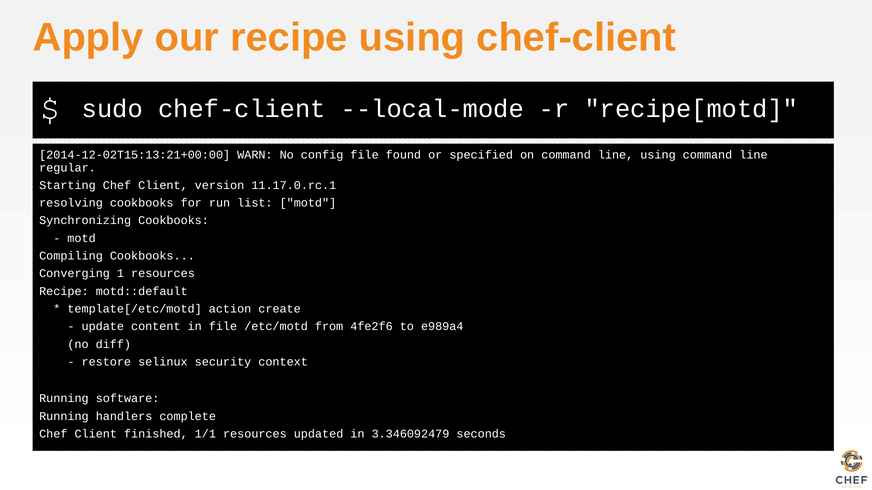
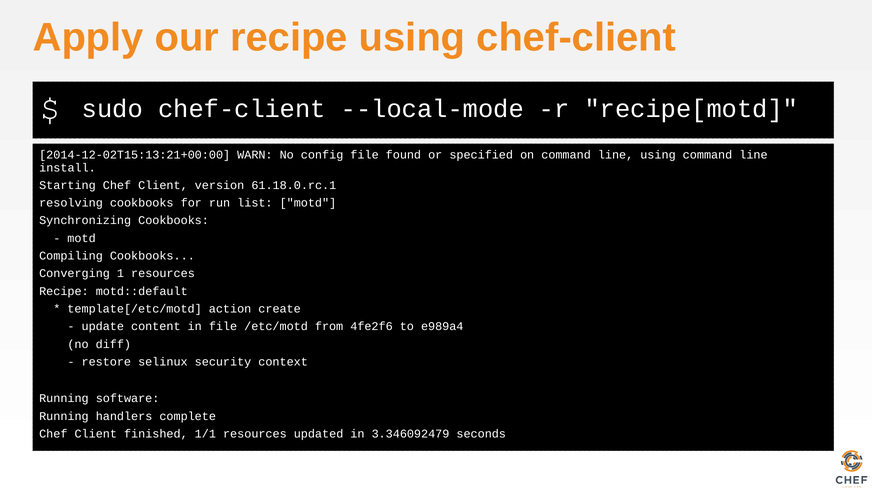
regular: regular -> install (68, 168)
11.17.0.rc.1: 11.17.0.rc.1 -> 61.18.0.rc.1 (294, 186)
